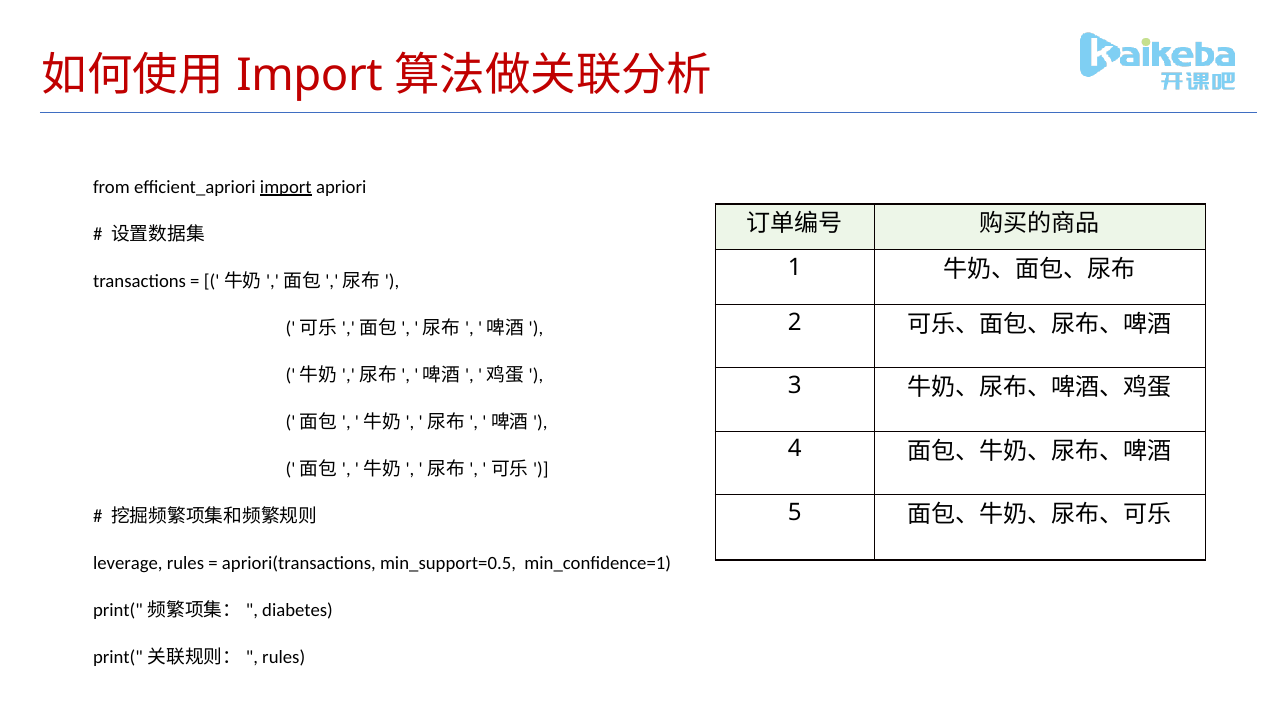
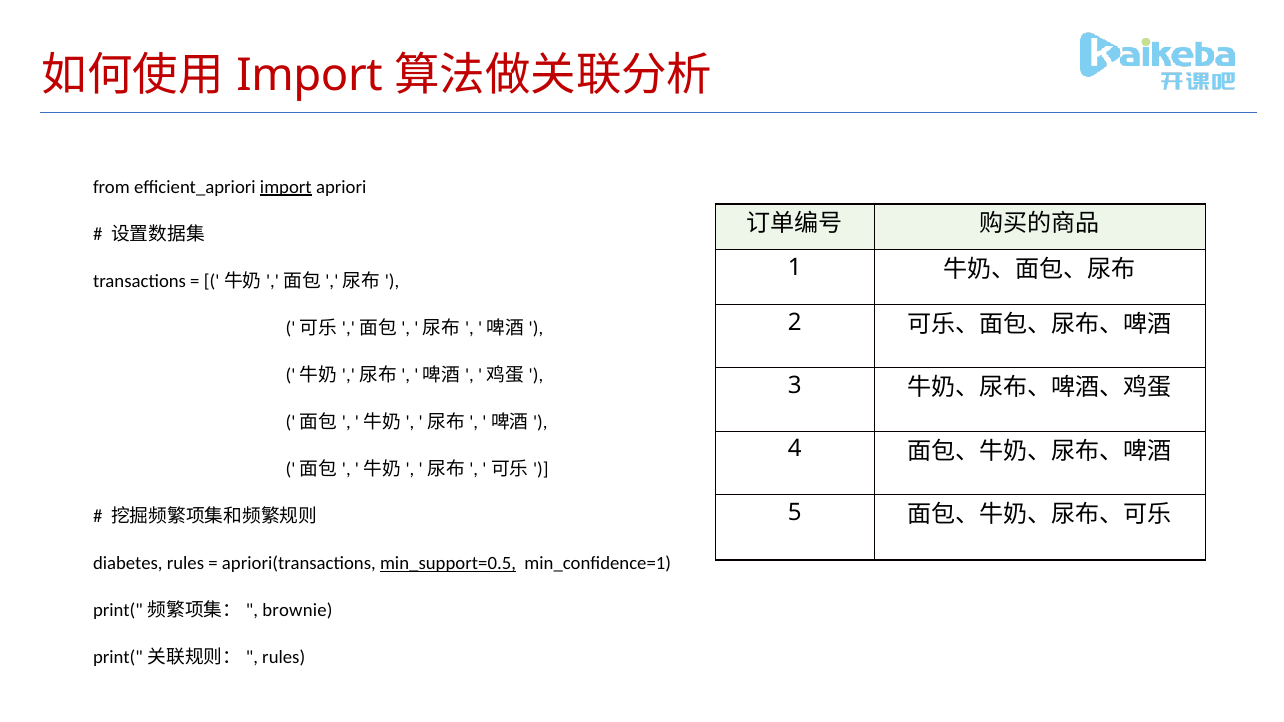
leverage: leverage -> diabetes (128, 564)
min_support=0.5 underline: none -> present (448, 564)
diabetes: diabetes -> brownie (297, 611)
